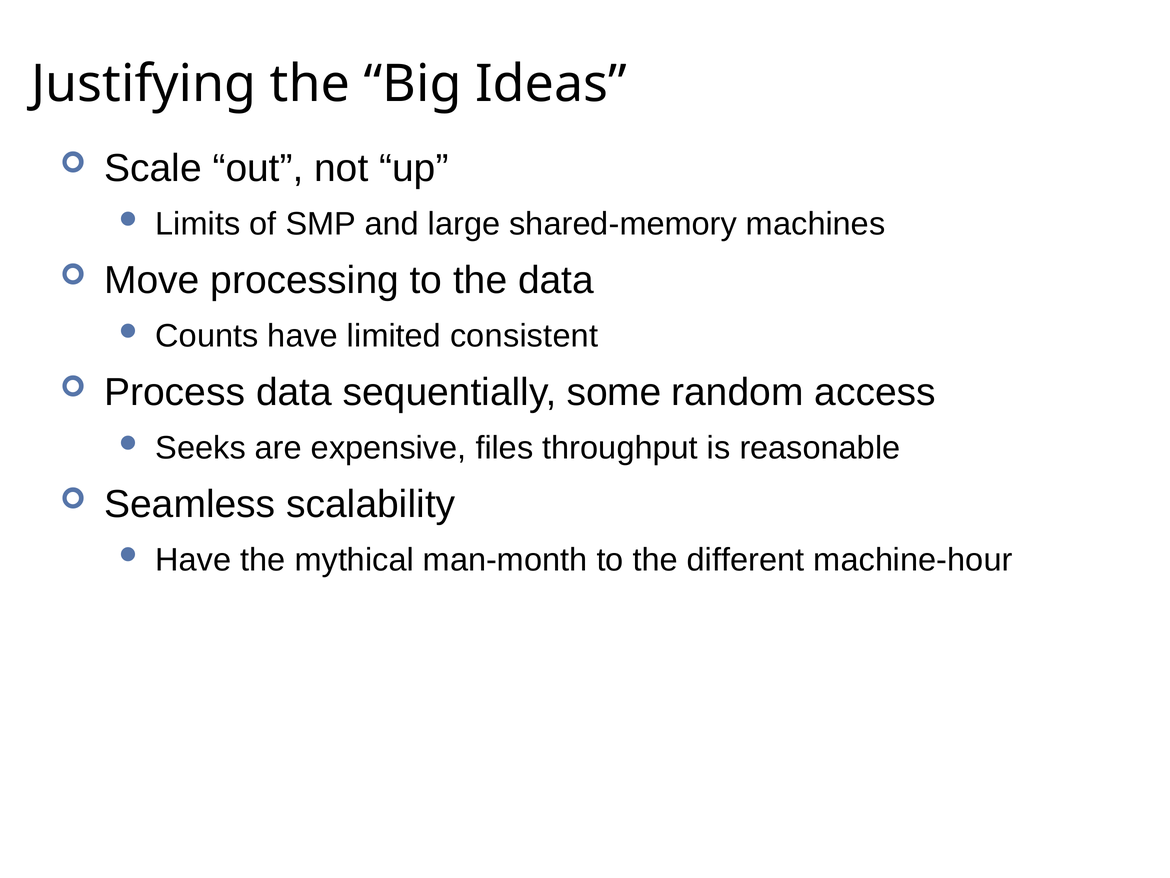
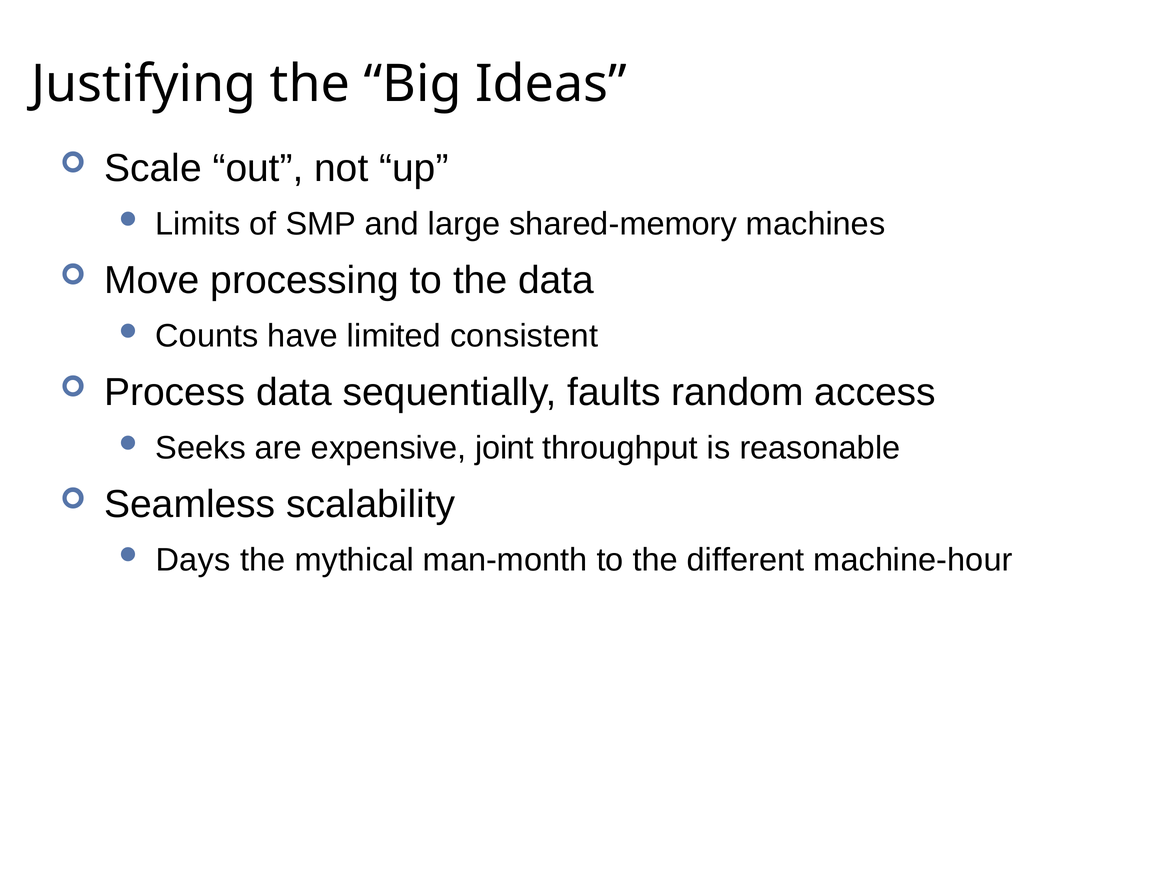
some: some -> faults (614, 392)
files: files -> joint (505, 448)
Have: Have -> Days (193, 560)
